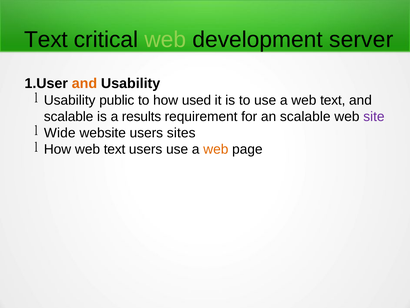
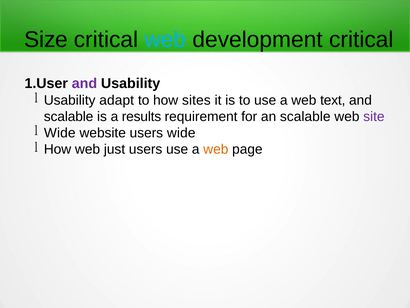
Text: Text -> Size (46, 40)
web colour: light green -> light blue (165, 40)
development server: server -> critical (361, 40)
and colour: orange -> purple (84, 83)
public: public -> adapt (117, 100)
used: used -> sites (196, 100)
users sites: sites -> wide (181, 133)
How web text: text -> just (114, 149)
